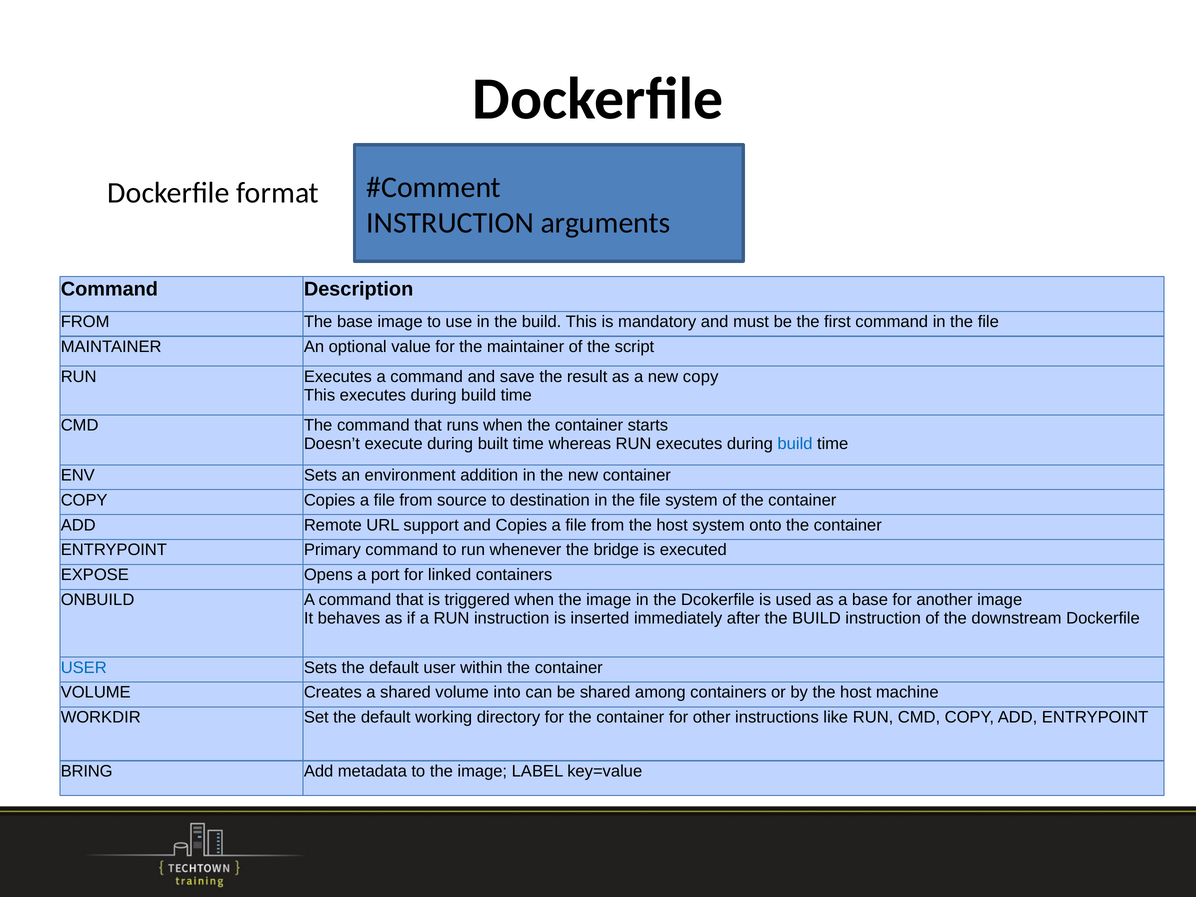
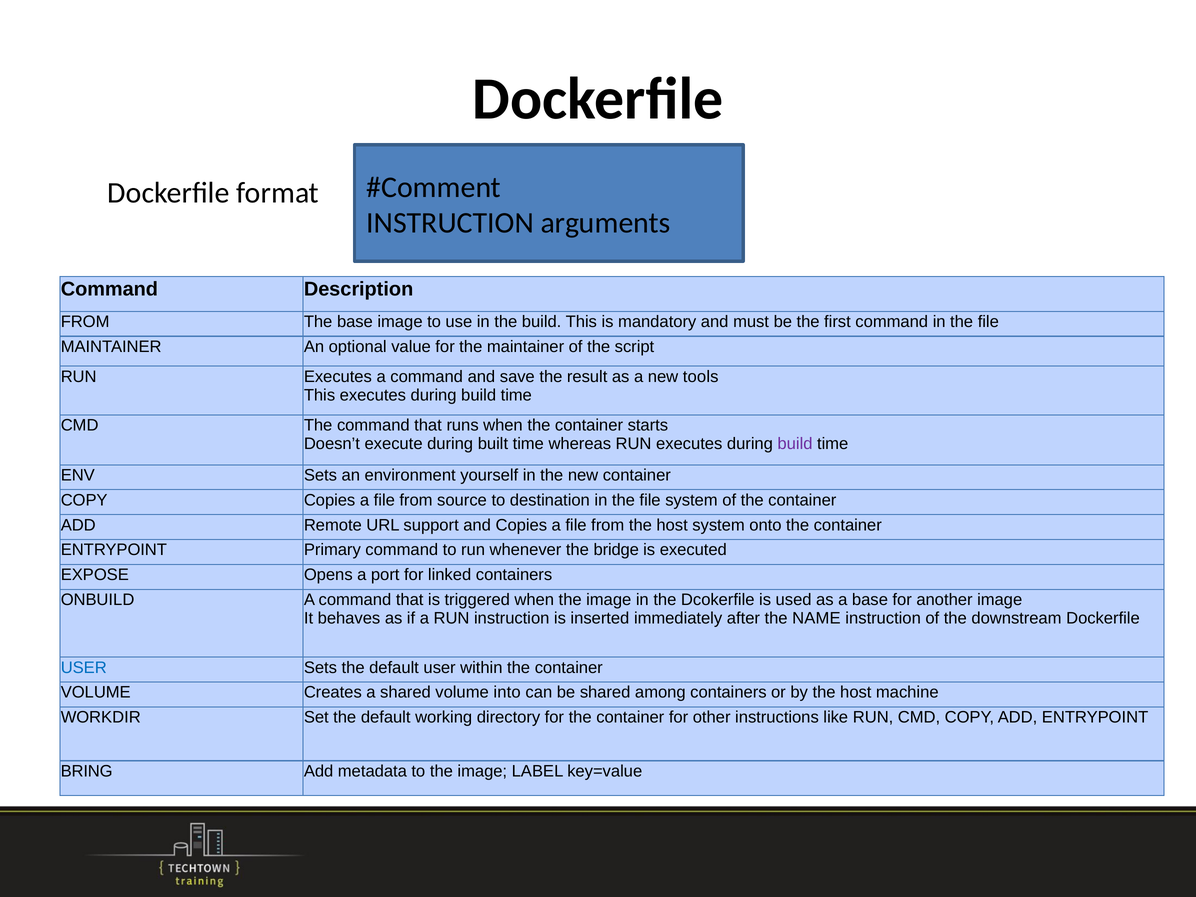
new copy: copy -> tools (701, 377)
build colour: blue -> purple (795, 444)
addition: addition -> yourself (489, 475)
after the BUILD: BUILD -> NAME (816, 618)
